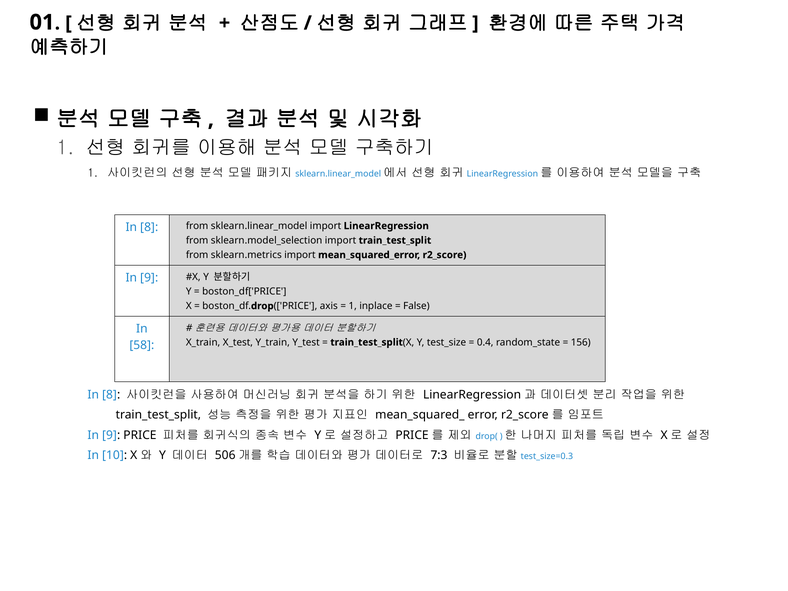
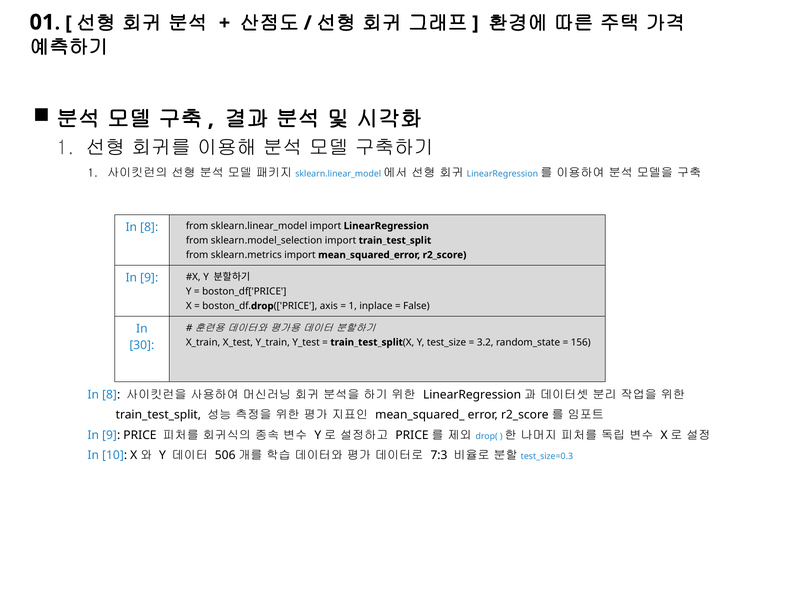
0.4: 0.4 -> 3.2 (485, 342)
58: 58 -> 30 (142, 345)
